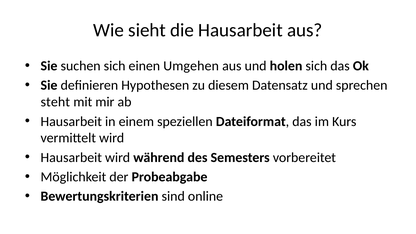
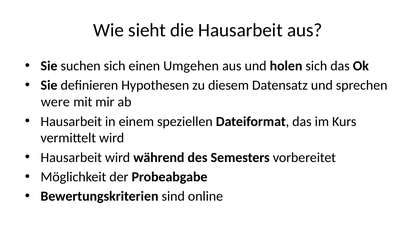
steht: steht -> were (55, 102)
